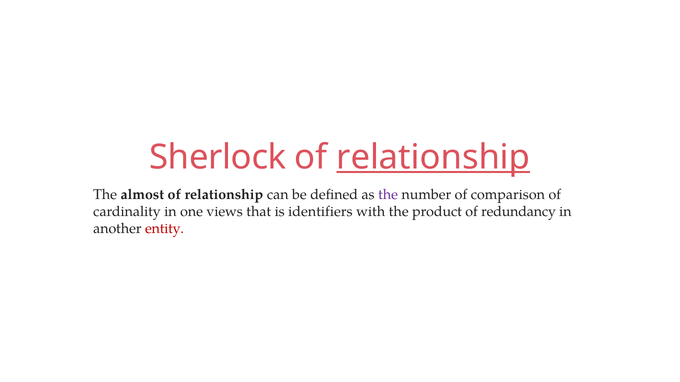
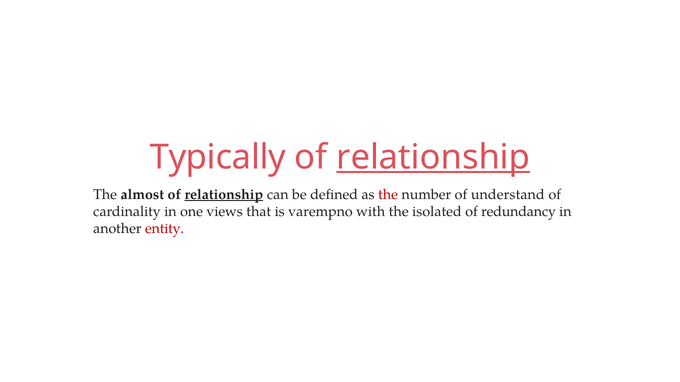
Sherlock: Sherlock -> Typically (218, 157)
relationship underline: none -> present (224, 195)
the colour: purple -> red (388, 195)
comparison: comparison -> understand (508, 195)
identifiers: identifiers -> varempno (320, 212)
product: product -> isolated (437, 212)
